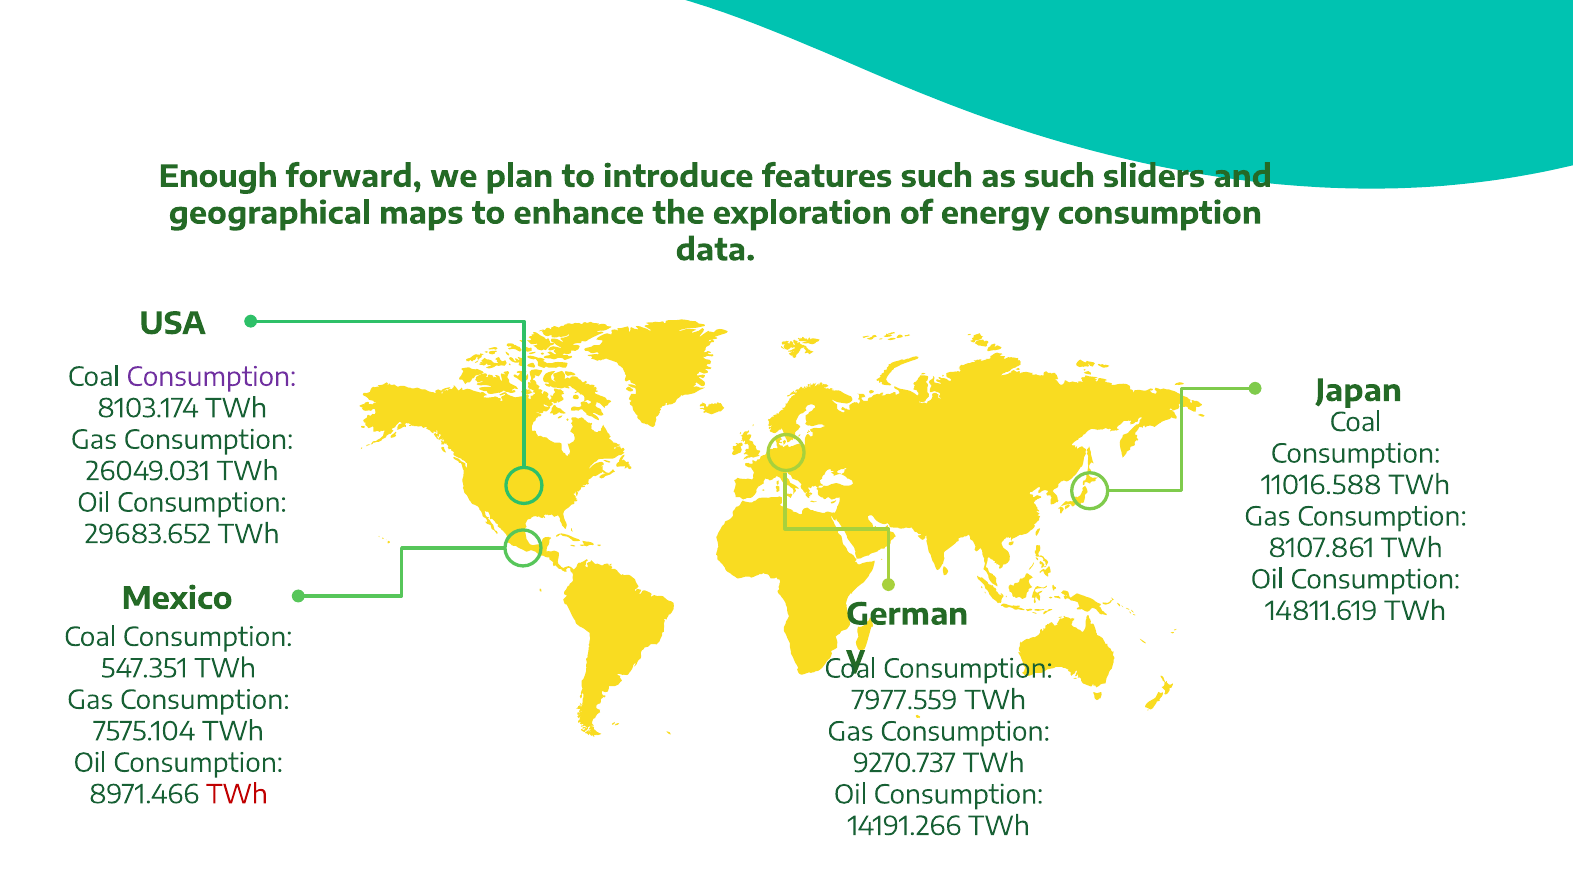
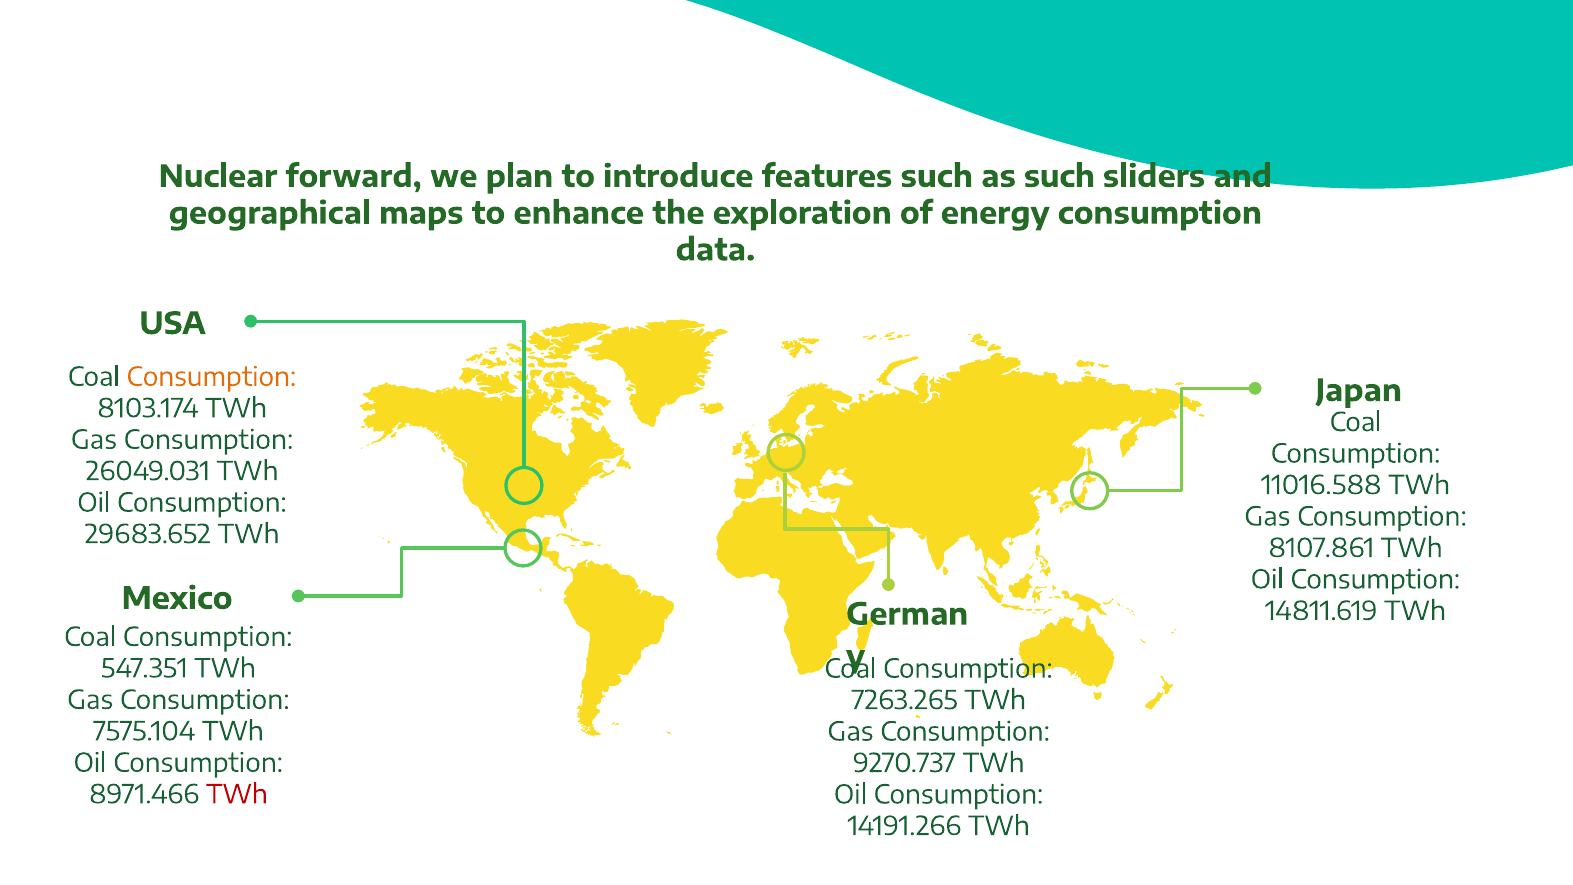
Enough: Enough -> Nuclear (218, 177)
Consumption colour: purple -> orange (211, 377)
7977.559: 7977.559 -> 7263.265 (905, 700)
